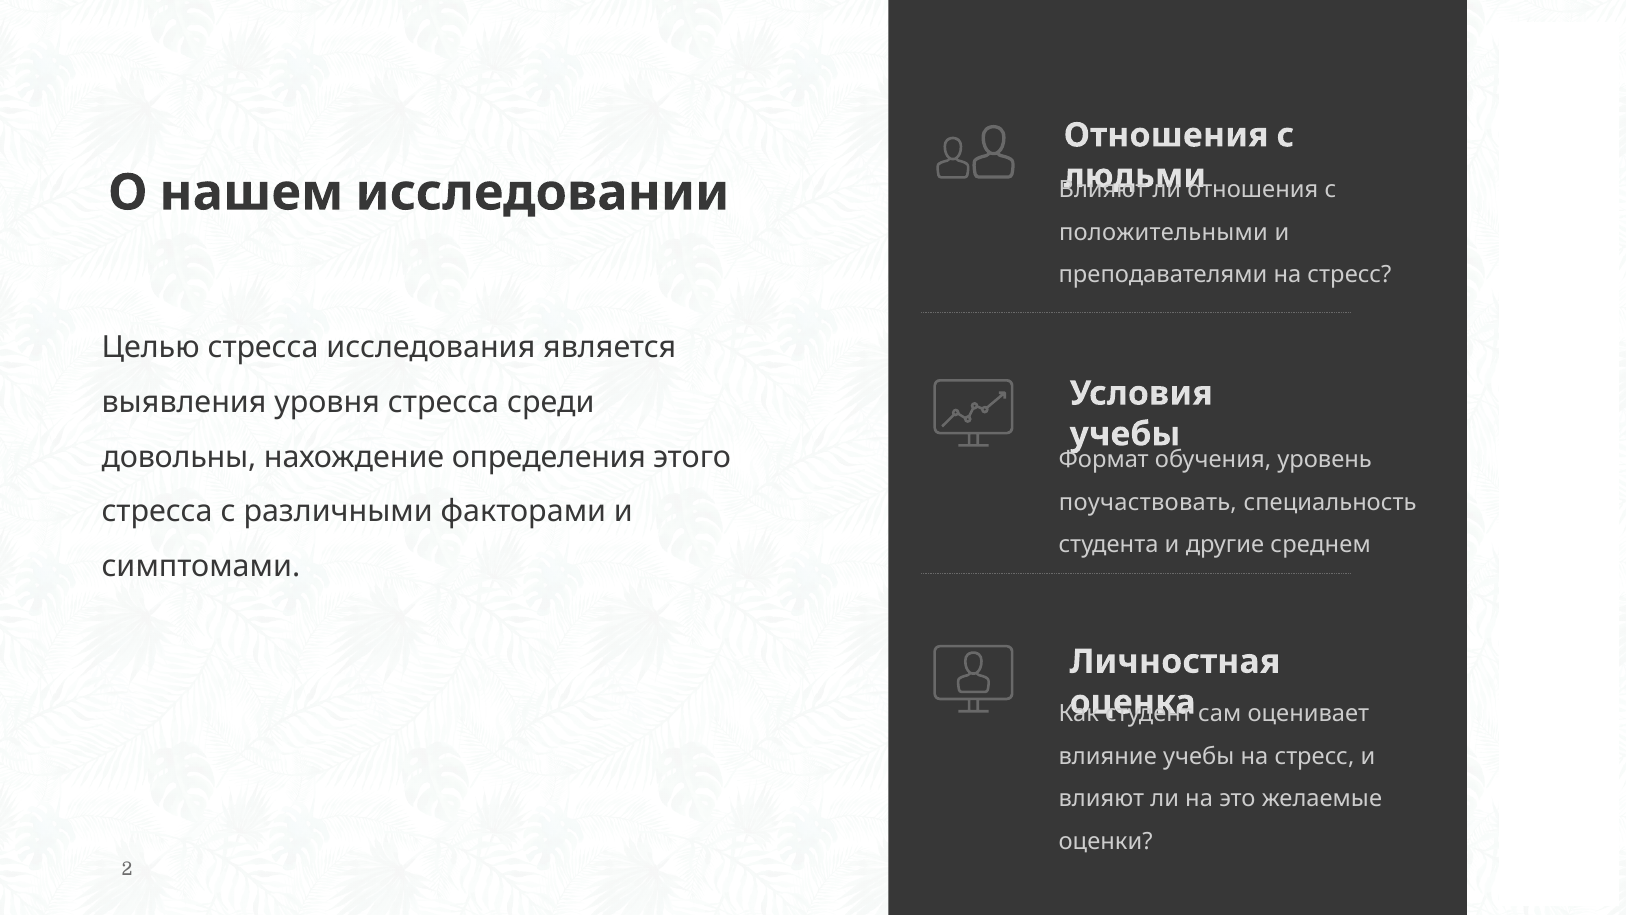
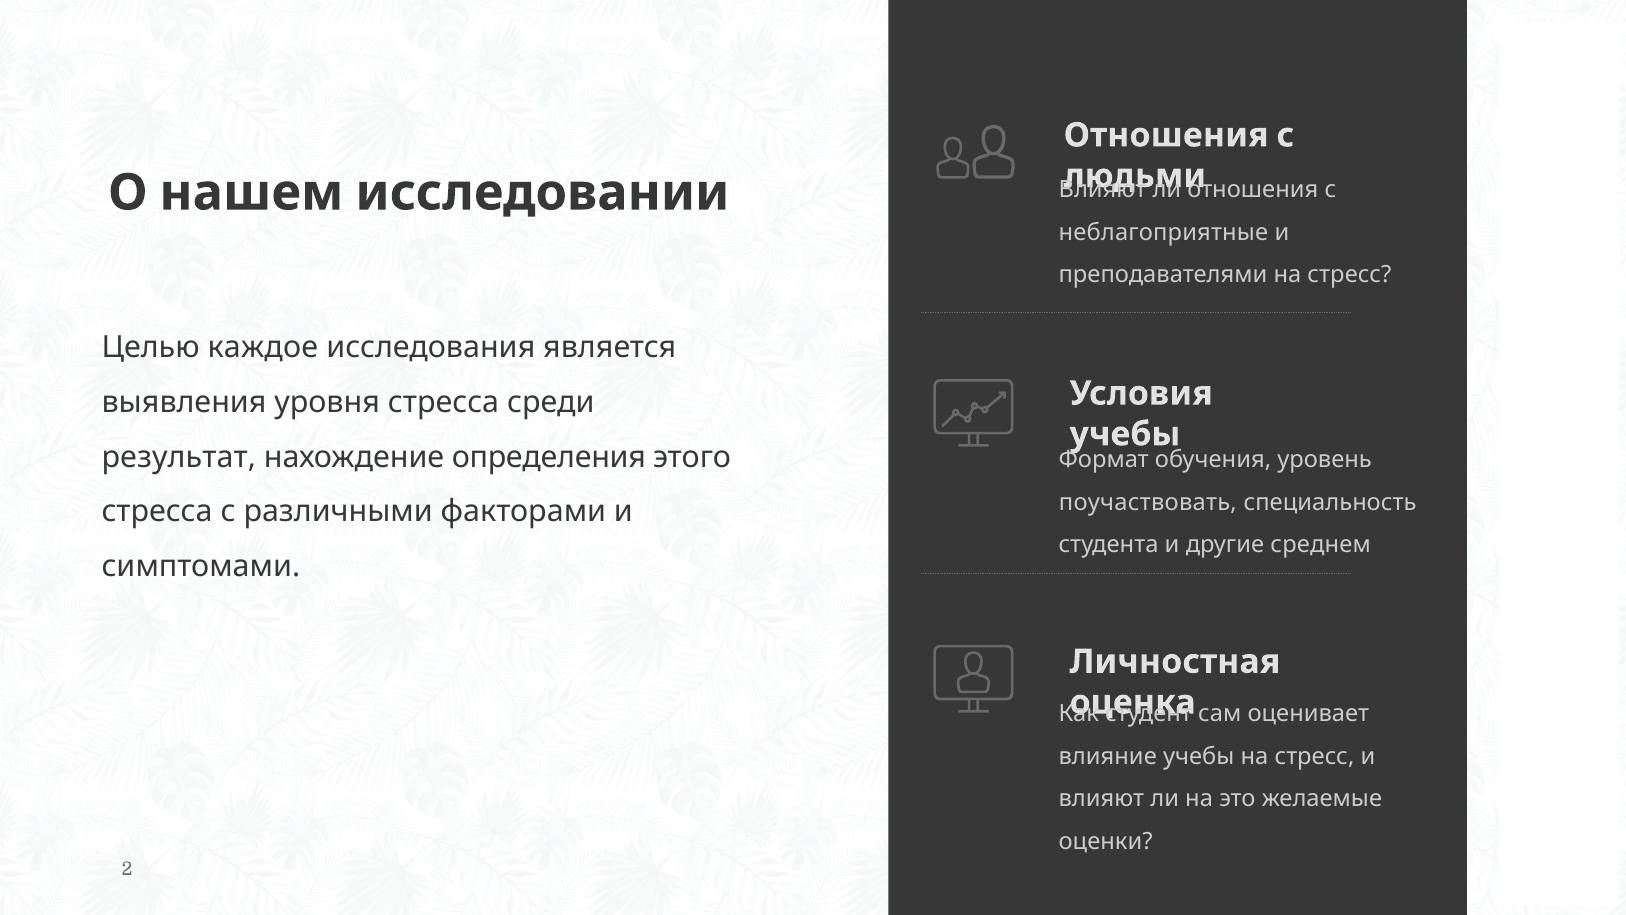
положительными: положительными -> неблагоприятные (1163, 232)
Целью стресса: стресса -> каждое (263, 347)
довольны: довольны -> результат (179, 457)
